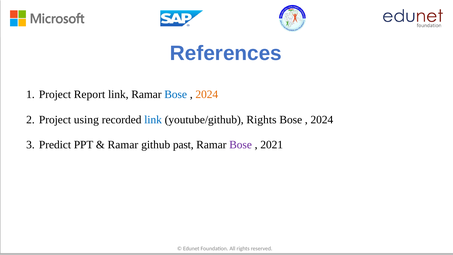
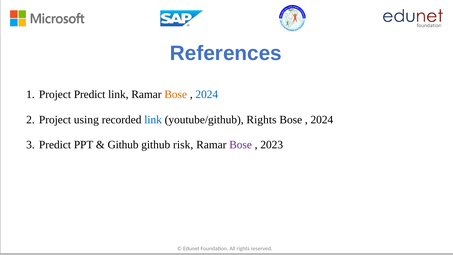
Project Report: Report -> Predict (90, 94)
Bose colour: blue -> orange (176, 94)
2024 colour: orange -> blue (207, 94)
Ramar: Ramar -> Github (123, 145)
past: past -> risk (183, 145)
2021: 2021 -> 2023 (272, 145)
